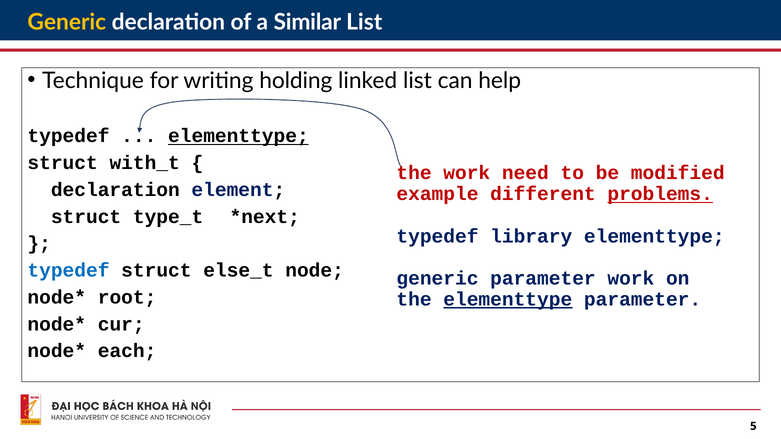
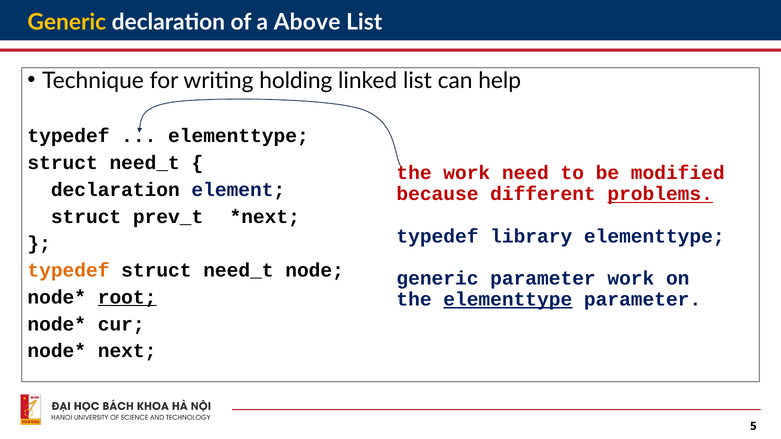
Similar: Similar -> Above (307, 22)
elementtype underline: present -> none (238, 136)
with_t: with_t -> need_t (145, 163)
example: example -> because (437, 194)
type_t: type_t -> prev_t (168, 217)
typedef colour: blue -> orange (68, 271)
else_t: else_t -> need_t (238, 271)
root underline: none -> present (127, 297)
each: each -> next (127, 351)
